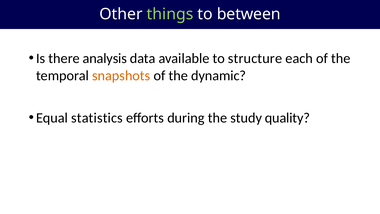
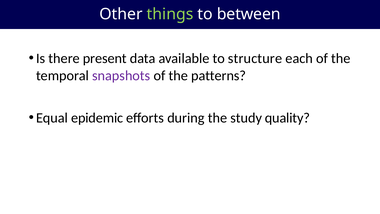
analysis: analysis -> present (105, 58)
snapshots colour: orange -> purple (121, 76)
dynamic: dynamic -> patterns (219, 76)
statistics: statistics -> epidemic (97, 118)
